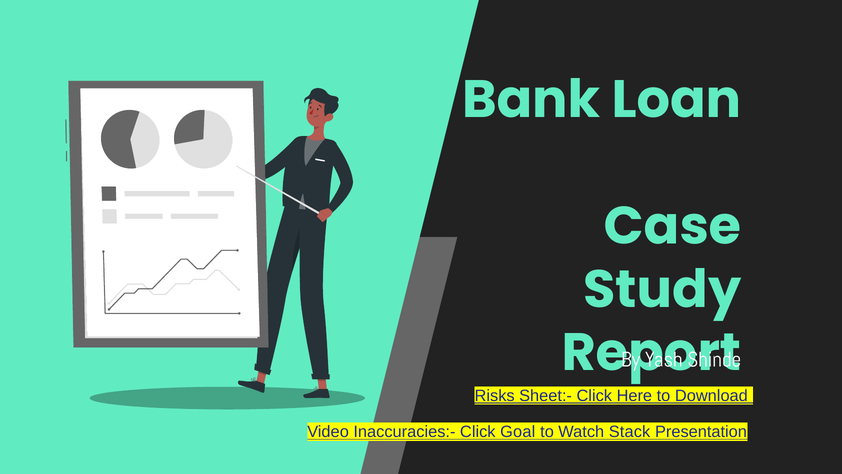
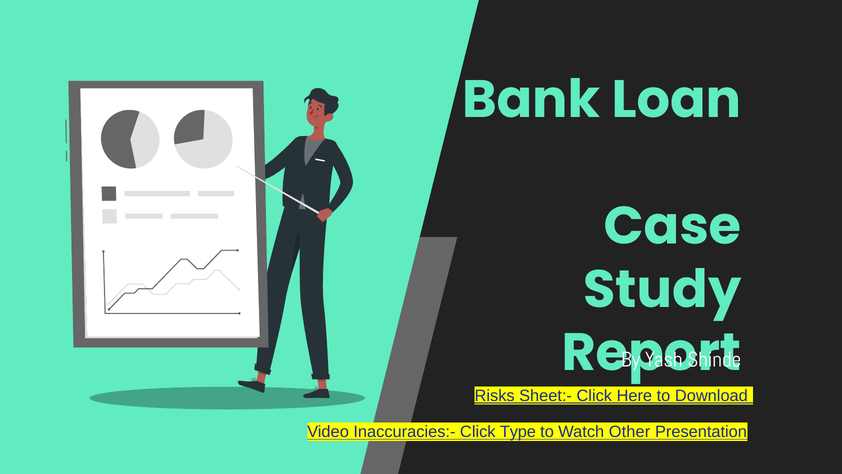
Goal: Goal -> Type (518, 432)
Stack: Stack -> Other (630, 432)
